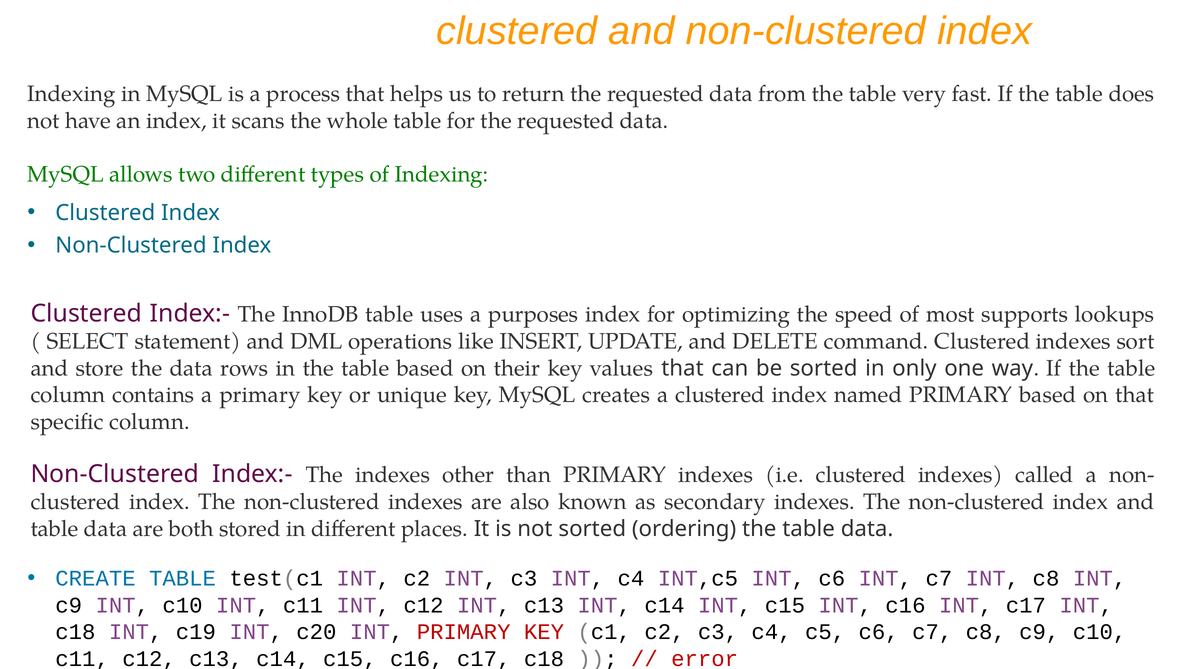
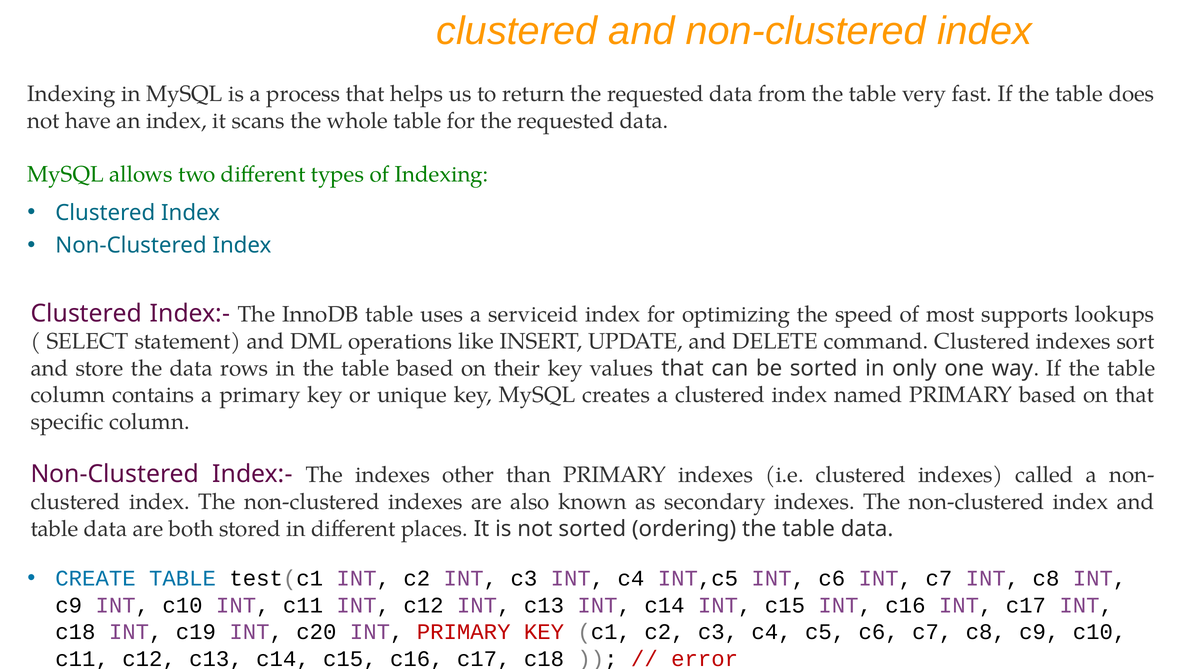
purposes: purposes -> serviceid (533, 314)
